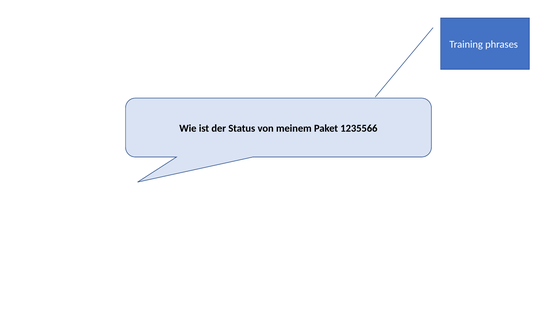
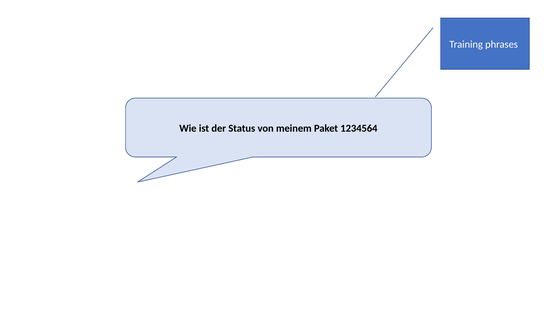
1235566: 1235566 -> 1234564 (359, 128)
